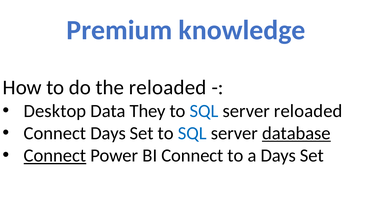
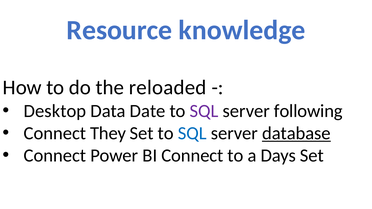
Premium: Premium -> Resource (119, 30)
They: They -> Date (148, 111)
SQL colour: blue -> purple (204, 111)
server reloaded: reloaded -> following (308, 111)
Connect Days: Days -> They (108, 133)
Connect underline: present -> none (55, 156)
